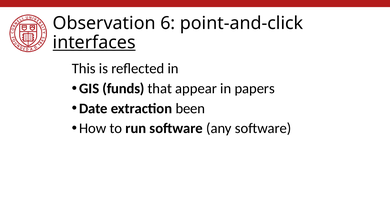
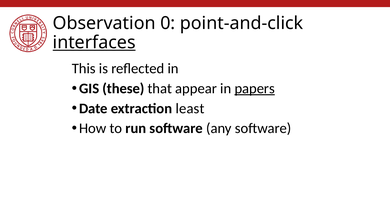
6: 6 -> 0 (168, 23)
funds: funds -> these (123, 88)
papers underline: none -> present (255, 88)
been: been -> least (190, 108)
